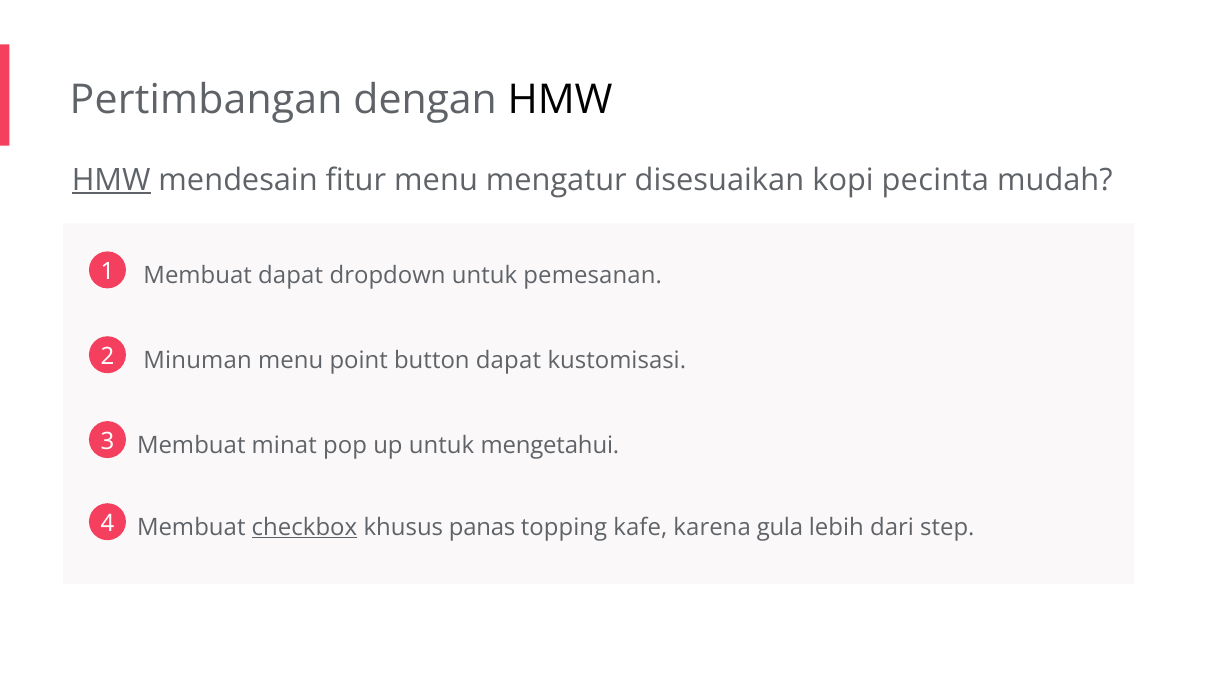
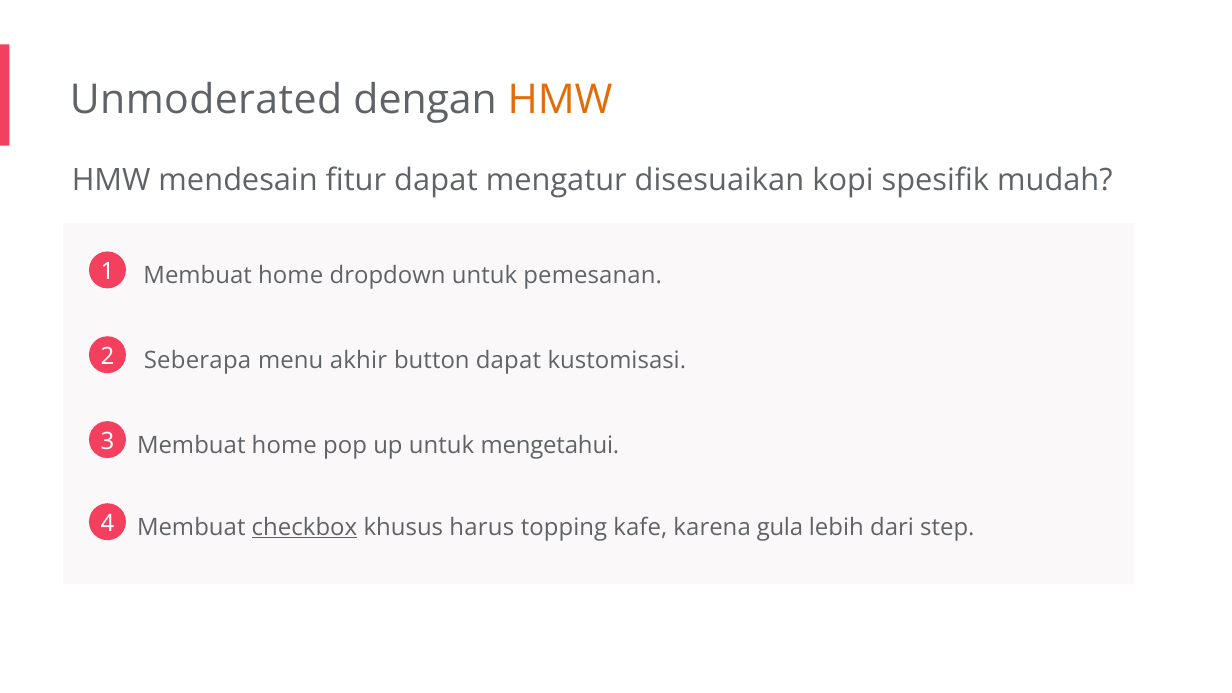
Pertimbangan: Pertimbangan -> Unmoderated (206, 100)
HMW colour: black -> orange (560, 100)
HMW underline: present -> none (111, 180)
fitur menu: menu -> dapat (436, 180)
pecinta: pecinta -> spesifik (935, 180)
dapat: dapat -> home (291, 276)
Minuman: Minuman -> Seberapa (198, 360)
point: point -> akhir (359, 360)
minat: minat -> home (284, 445)
panas: panas -> harus (482, 527)
